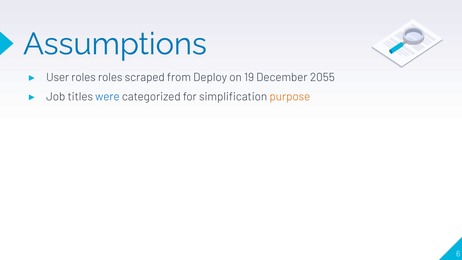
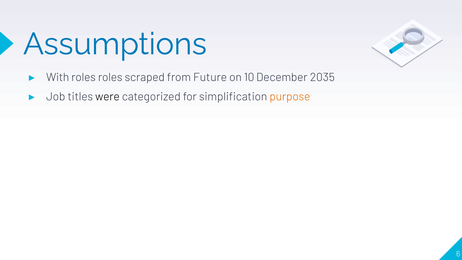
User: User -> With (58, 77)
Deploy: Deploy -> Future (210, 77)
19: 19 -> 10 (249, 77)
2055: 2055 -> 2035 (322, 77)
were colour: blue -> black (107, 97)
